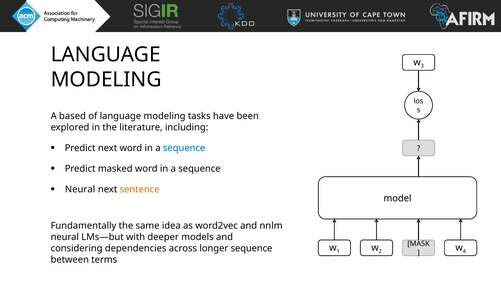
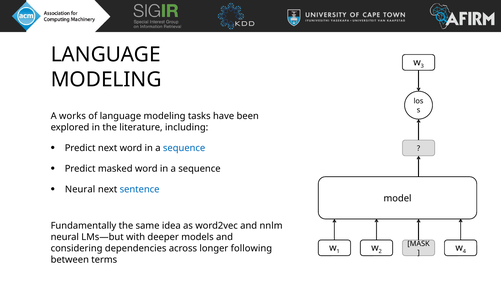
based: based -> works (72, 116)
sentence colour: orange -> blue (140, 189)
longer sequence: sequence -> following (251, 248)
